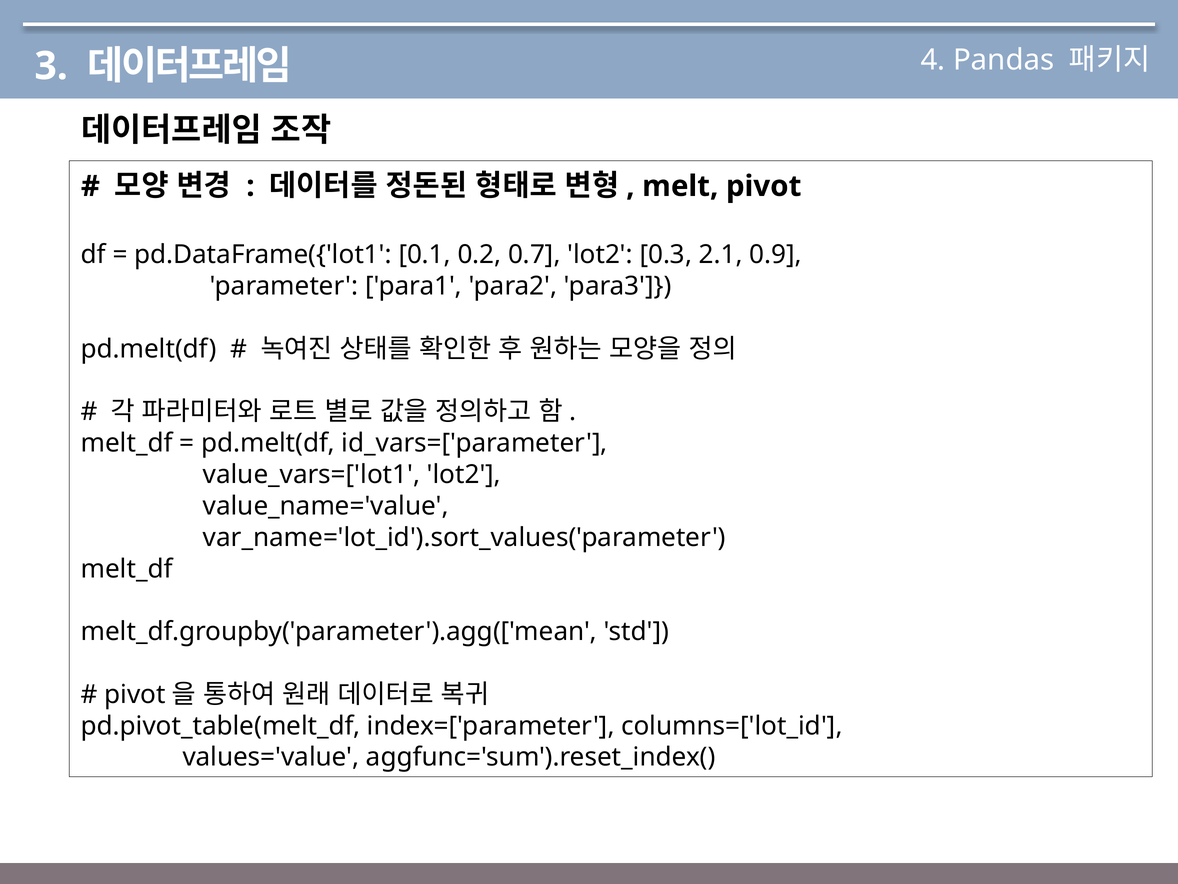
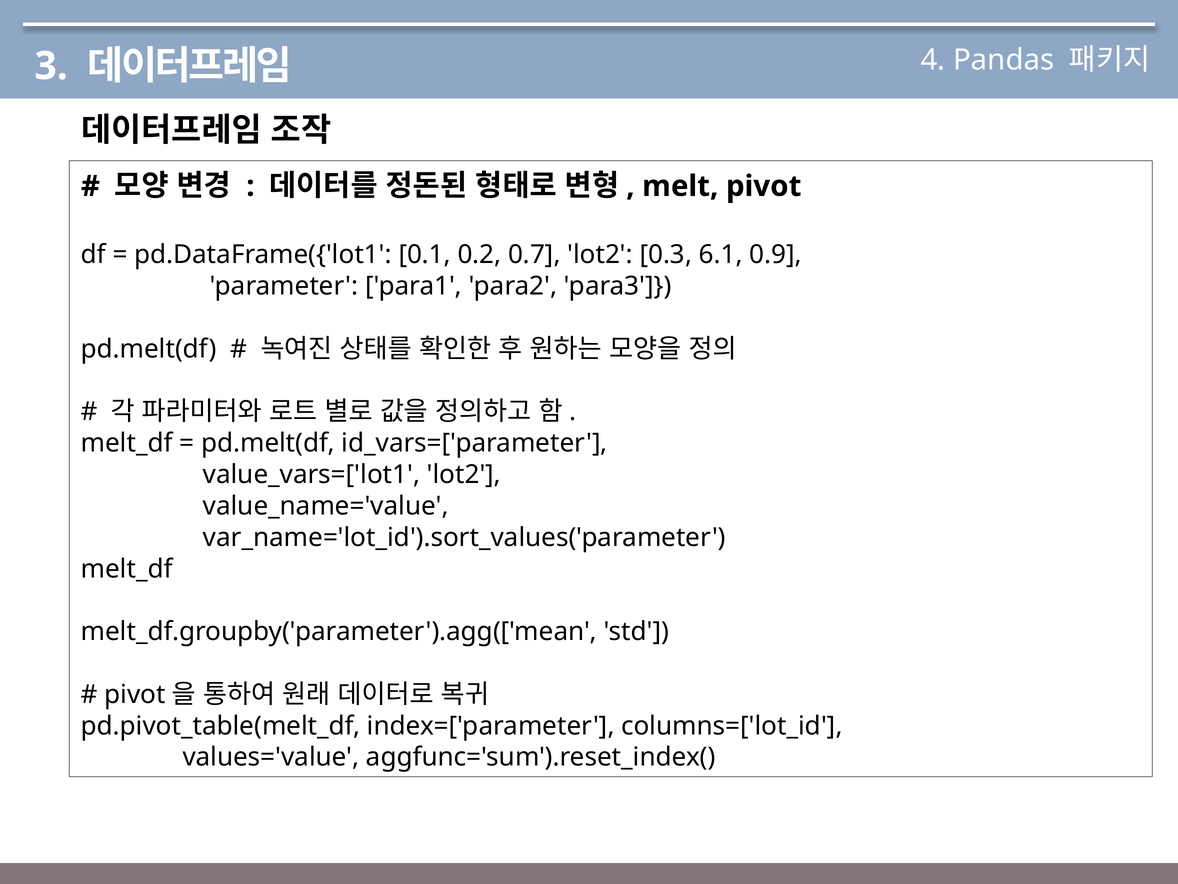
2.1: 2.1 -> 6.1 (721, 255)
